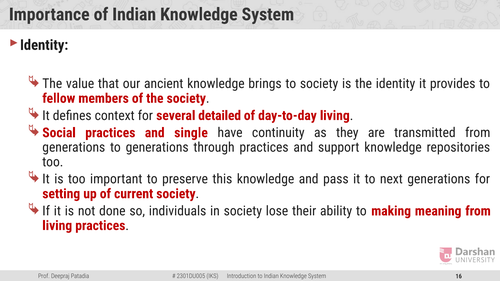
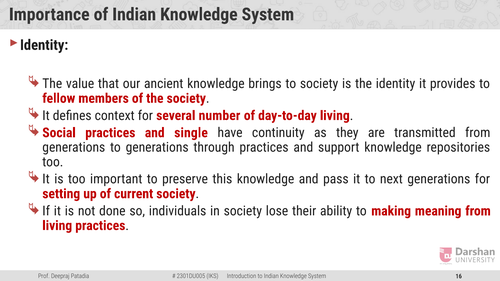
detailed: detailed -> number (219, 116)
